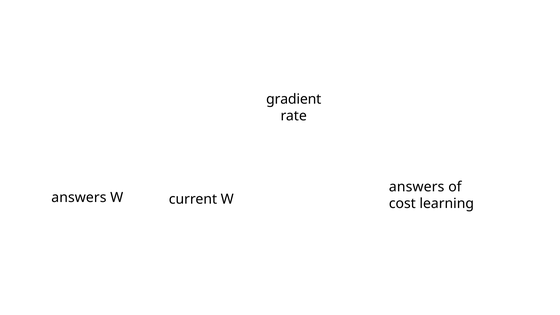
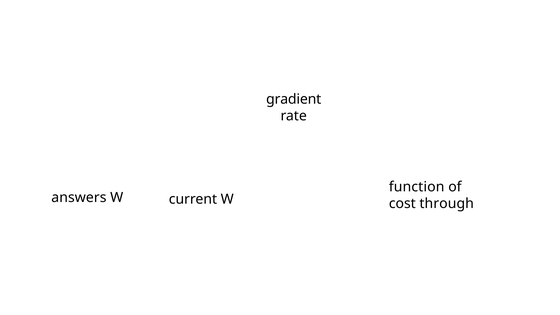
answers: answers -> function (417, 187)
learning: learning -> through (447, 204)
